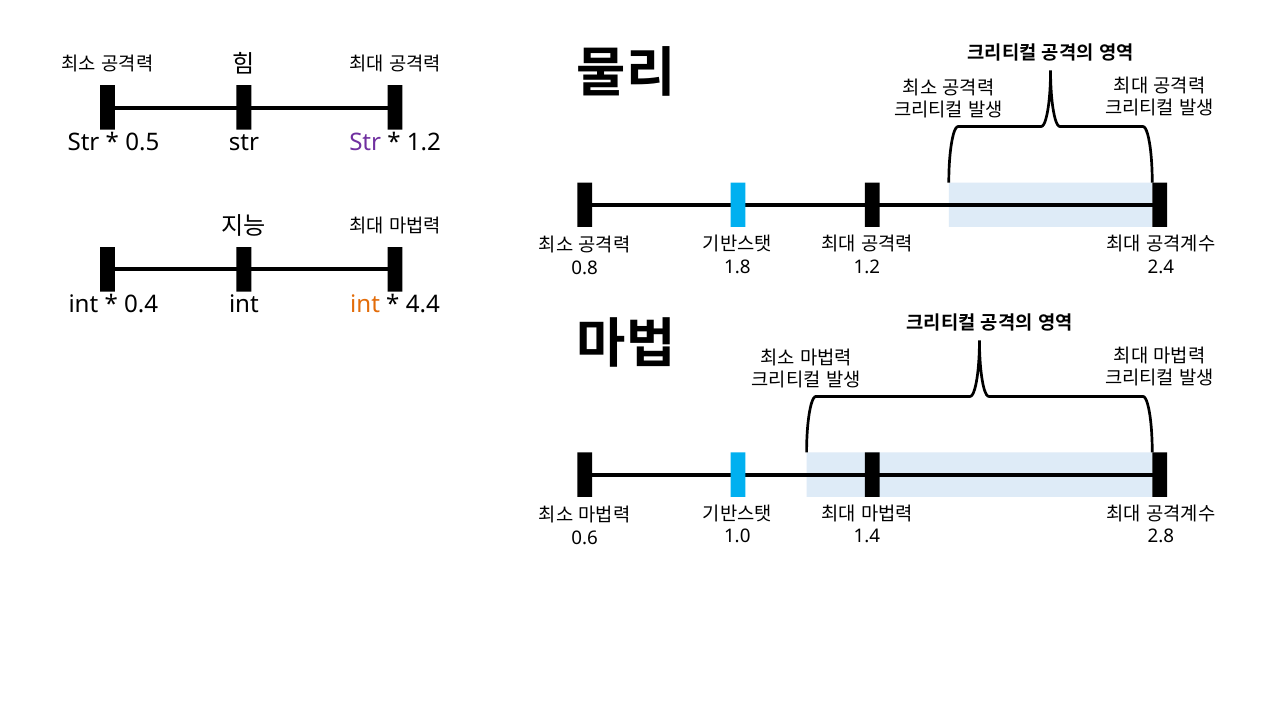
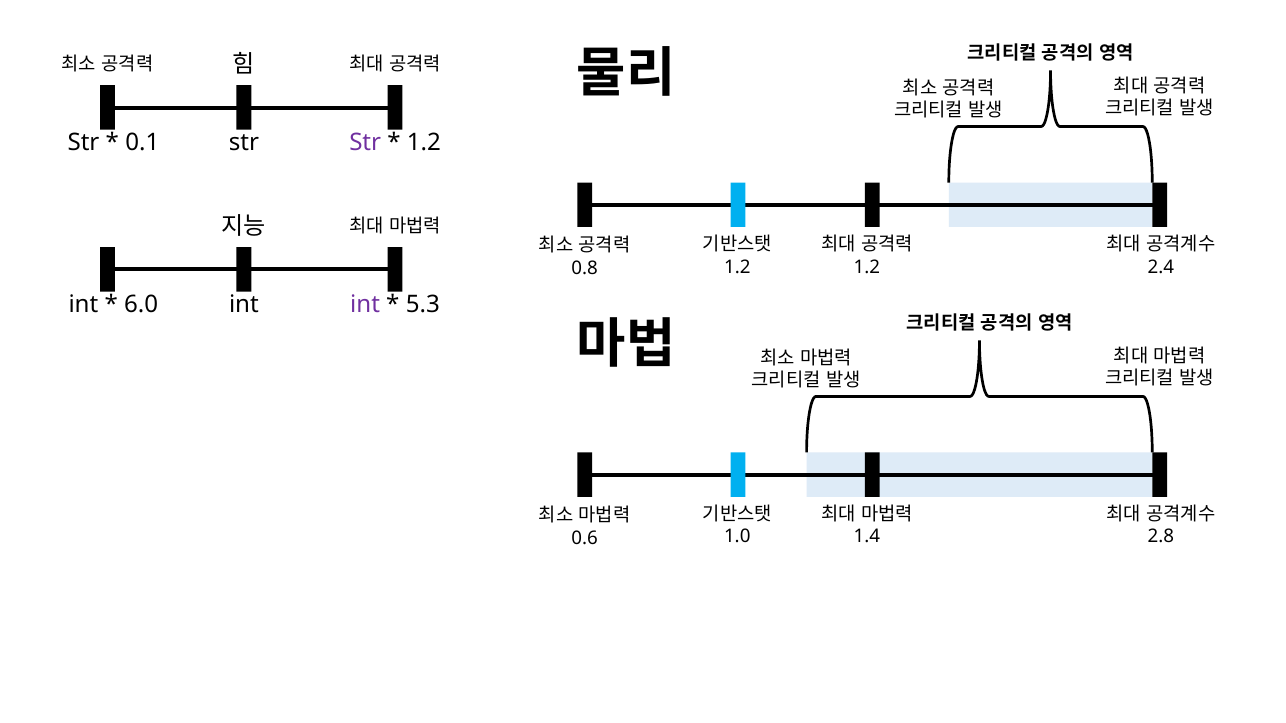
0.5: 0.5 -> 0.1 (142, 142)
1.8: 1.8 -> 1.2 (737, 267)
0.4: 0.4 -> 6.0 (141, 304)
int colour: orange -> purple (365, 304)
4.4: 4.4 -> 5.3 (423, 304)
